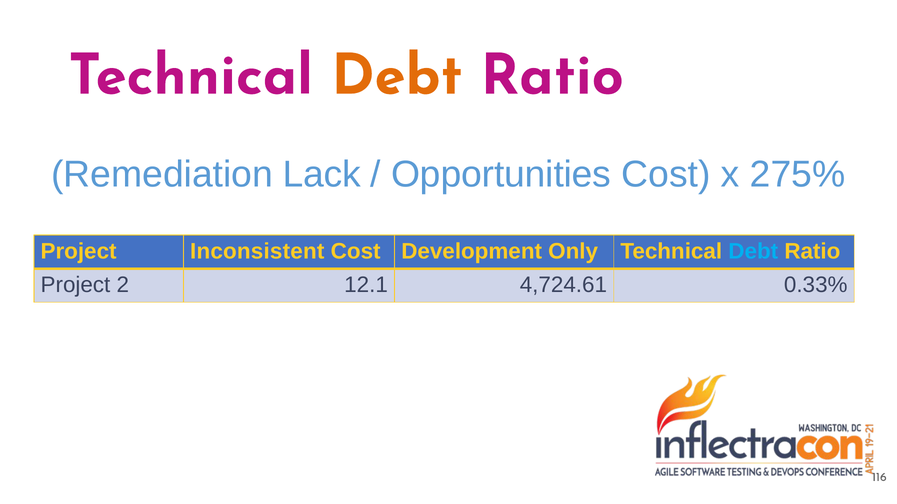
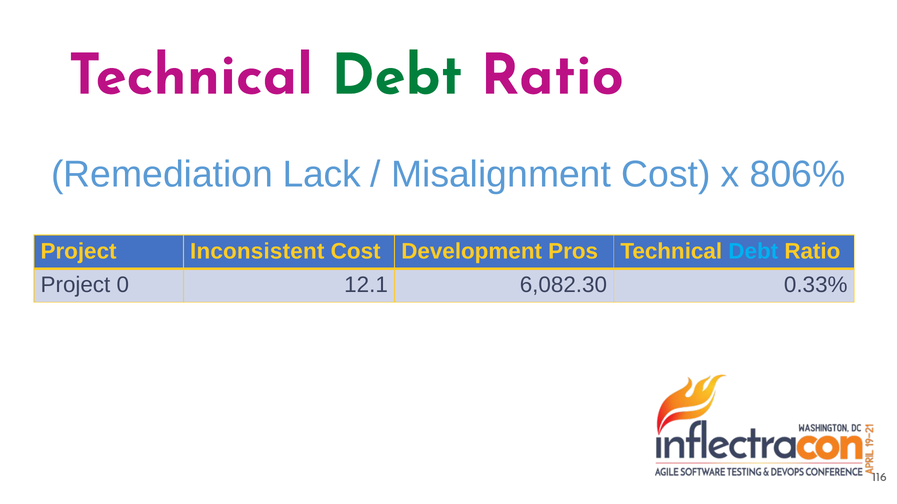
Debt colour: orange -> green (397, 75)
Opportunities: Opportunities -> Misalignment (501, 175)
275%: 275% -> 806% (798, 175)
Only: Only -> Pros (573, 252)
2: 2 -> 0 (123, 285)
4,724.61: 4,724.61 -> 6,082.30 (563, 285)
